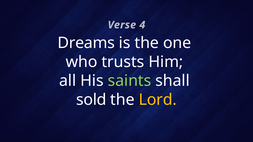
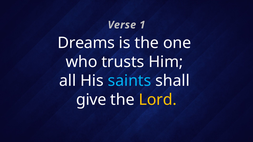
4: 4 -> 1 (142, 25)
saints colour: light green -> light blue (129, 81)
sold: sold -> give (91, 100)
